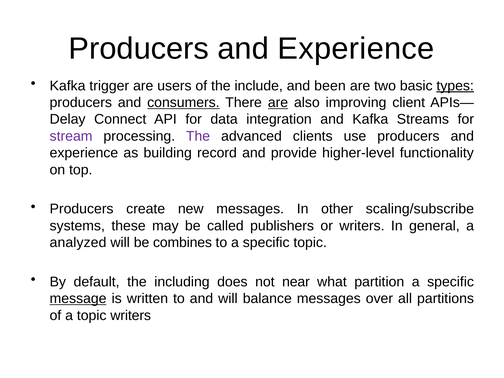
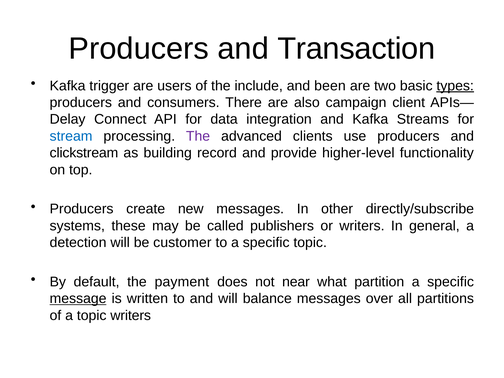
Experience: Experience -> Transaction (356, 49)
consumers underline: present -> none (183, 103)
are underline: present -> none (278, 103)
improving: improving -> campaign (356, 103)
stream colour: purple -> blue (71, 136)
experience: experience -> clickstream (84, 153)
scaling/subscribe: scaling/subscribe -> directly/subscribe (420, 209)
analyzed: analyzed -> detection (78, 243)
combines: combines -> customer (182, 243)
including: including -> payment (182, 282)
